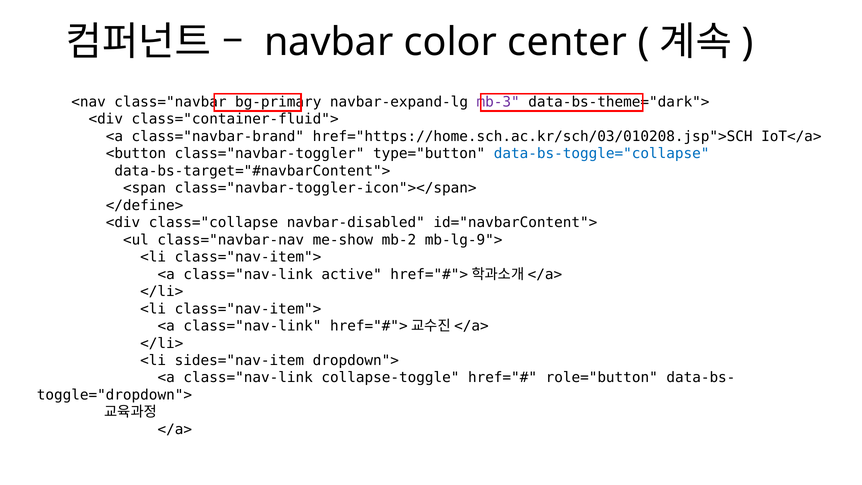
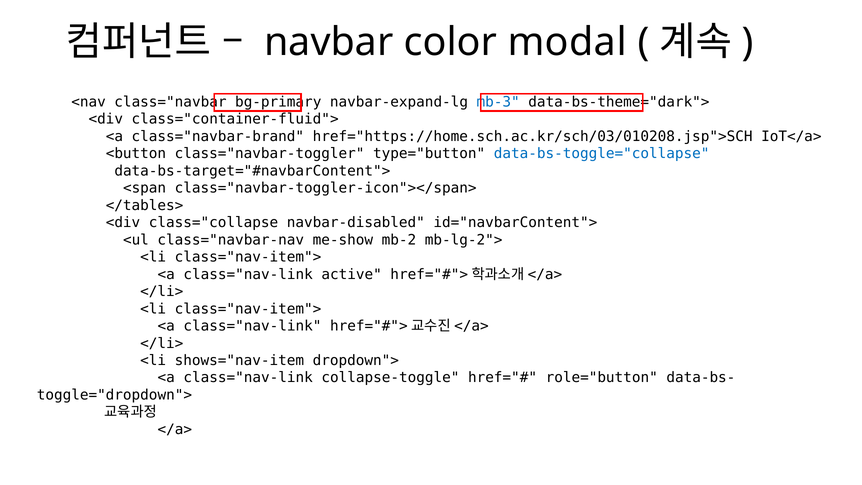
center: center -> modal (567, 42)
mb-3 colour: purple -> blue (498, 102)
</define>: </define> -> </tables> (145, 205)
mb-lg-9">: mb-lg-9"> -> mb-lg-2"> (464, 240)
sides="nav-item: sides="nav-item -> shows="nav-item (239, 360)
